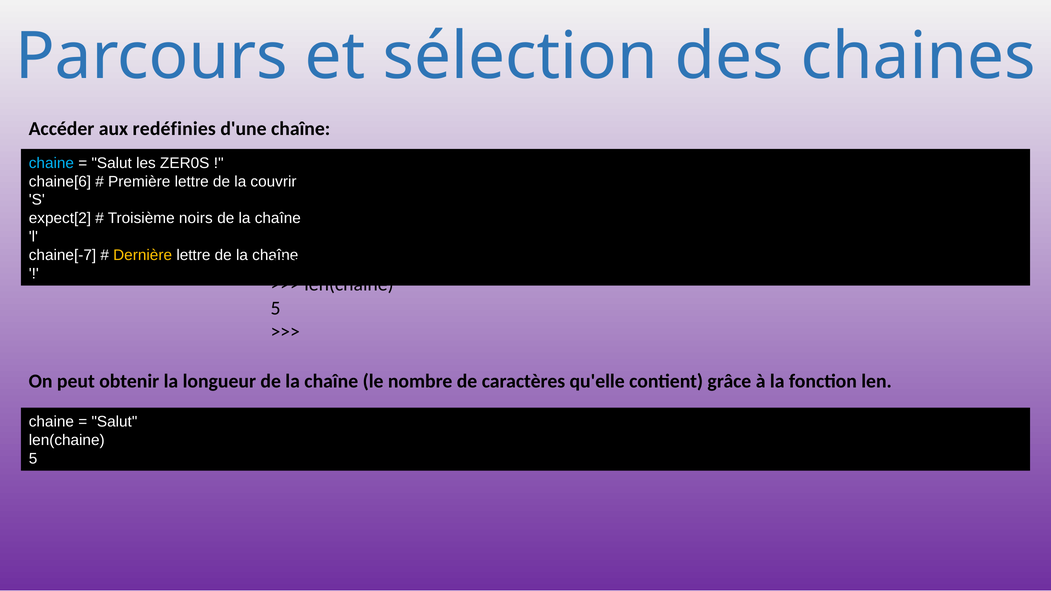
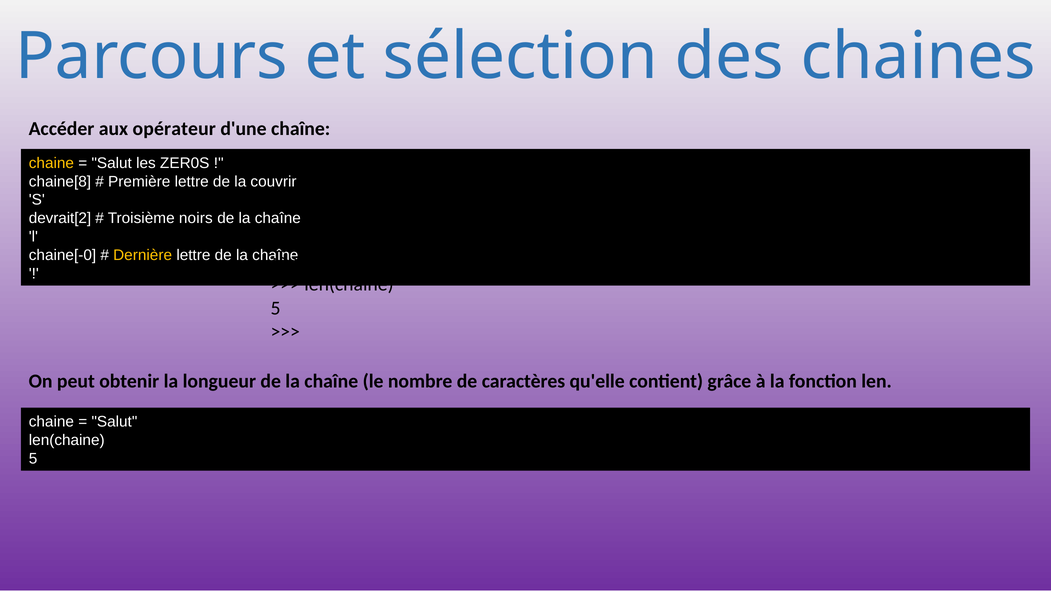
redéfinies: redéfinies -> opérateur (174, 129)
chaine colour: light blue -> yellow (51, 163)
chaine[6: chaine[6 -> chaine[8 (60, 182)
expect[2: expect[2 -> devrait[2 (60, 218)
chaine[-7: chaine[-7 -> chaine[-0 (62, 255)
